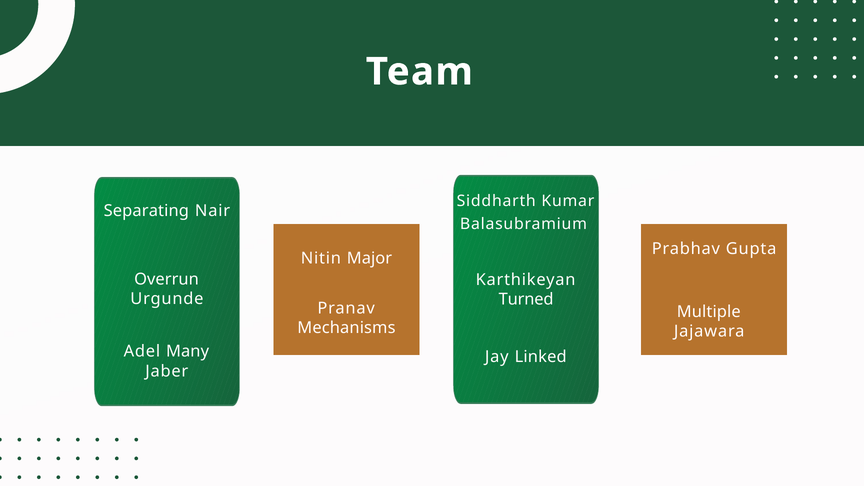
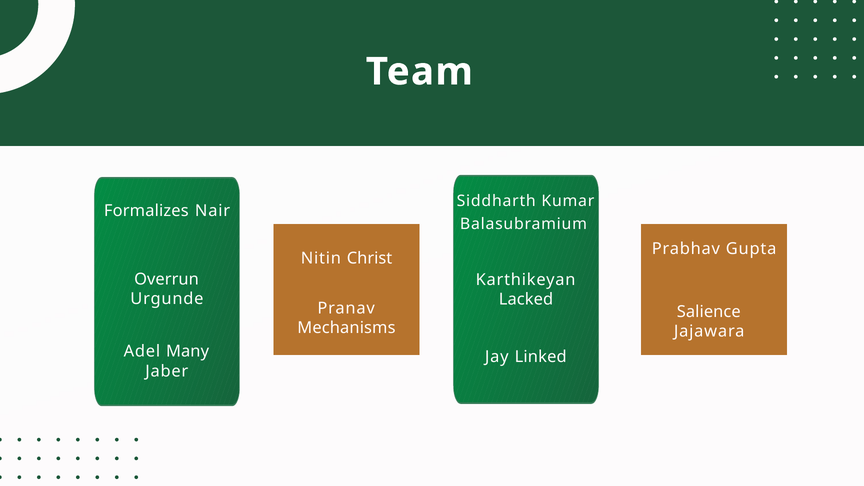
Separating: Separating -> Formalizes (146, 211)
Major: Major -> Christ (370, 258)
Turned: Turned -> Lacked (526, 299)
Multiple: Multiple -> Salience (709, 312)
